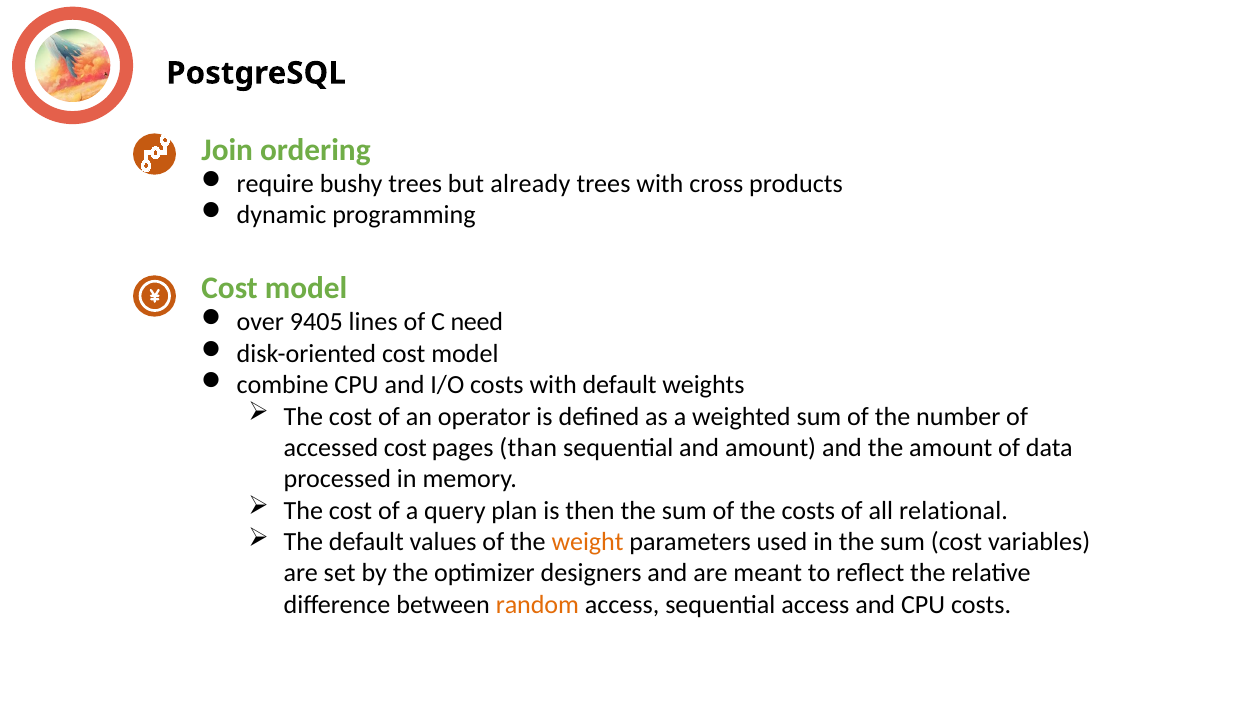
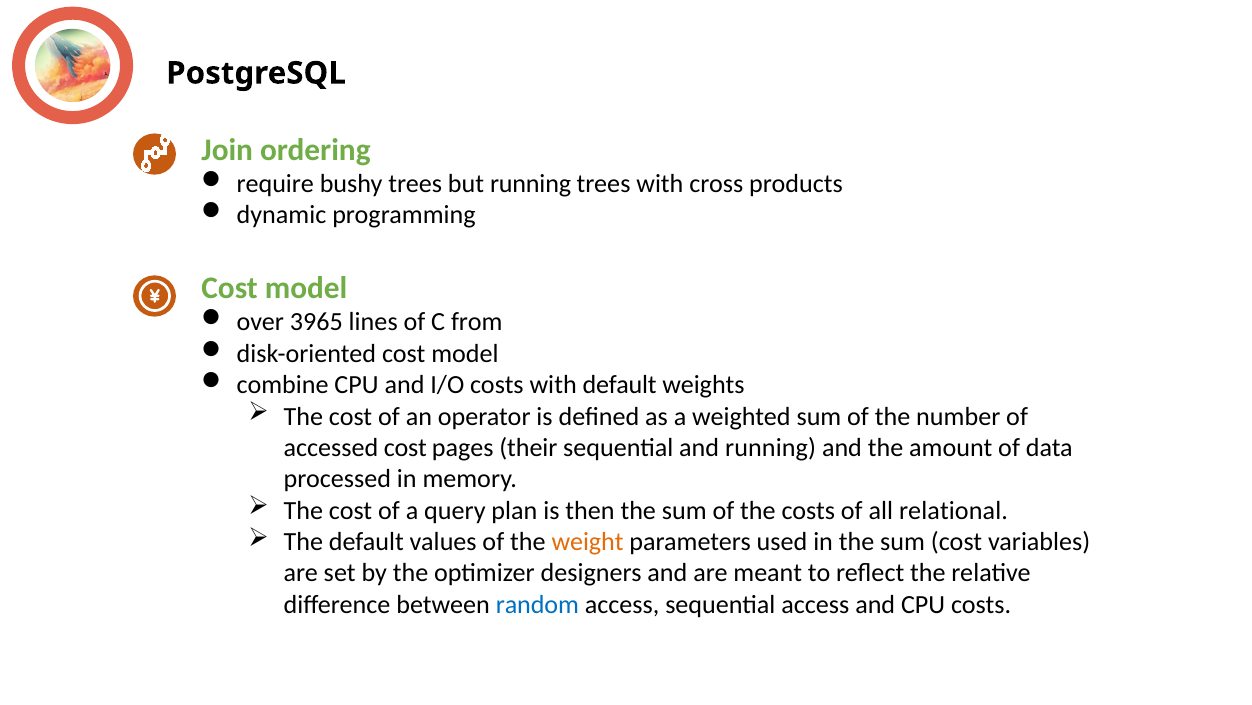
but already: already -> running (531, 184)
9405: 9405 -> 3965 (316, 322)
need: need -> from (477, 322)
than: than -> their (528, 447)
and amount: amount -> running (771, 447)
random colour: orange -> blue (537, 604)
